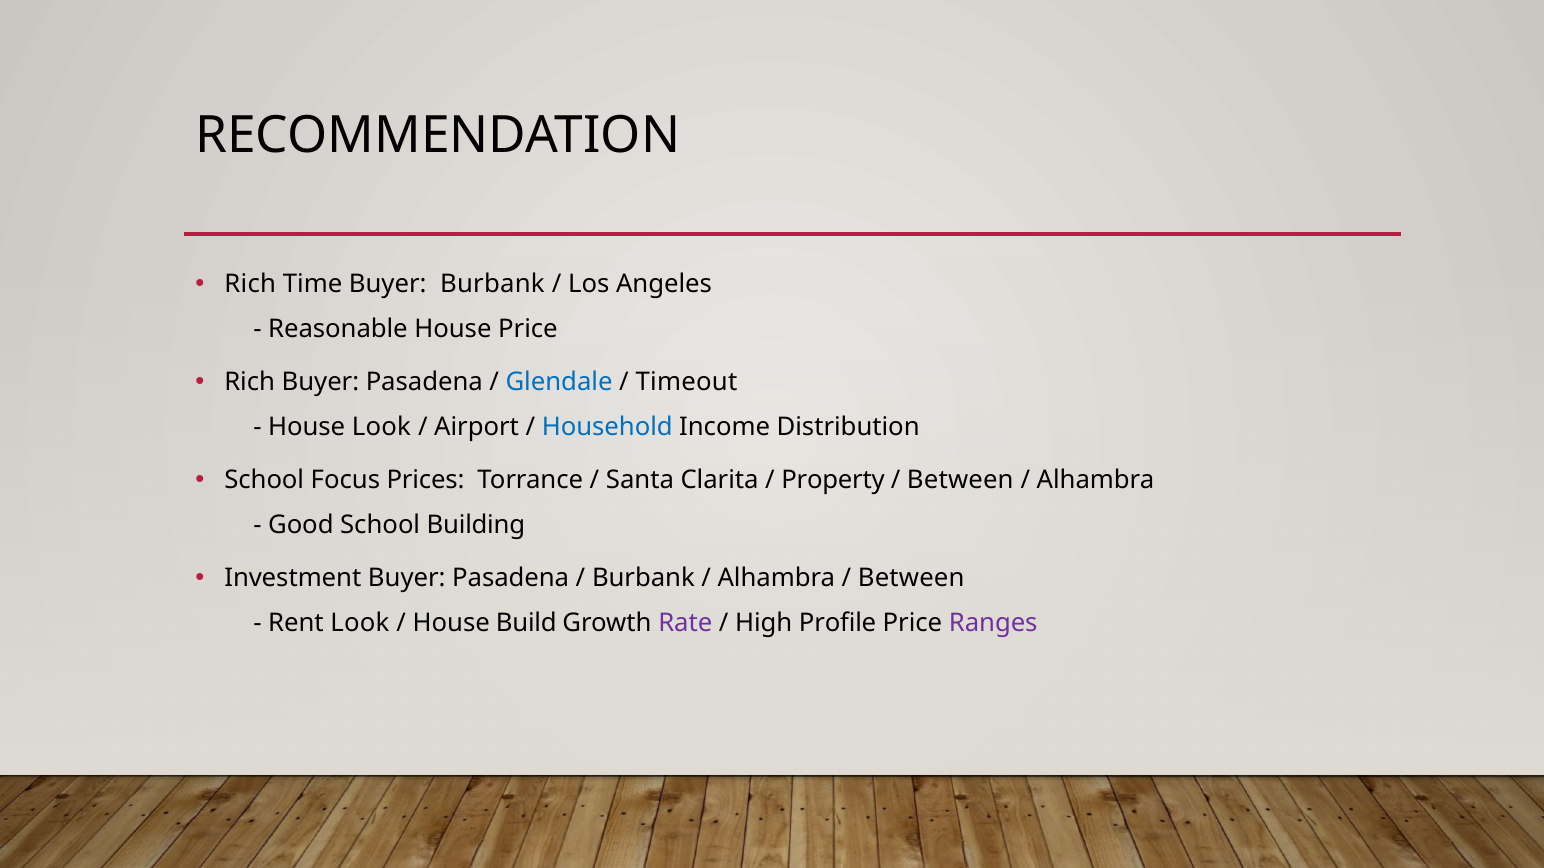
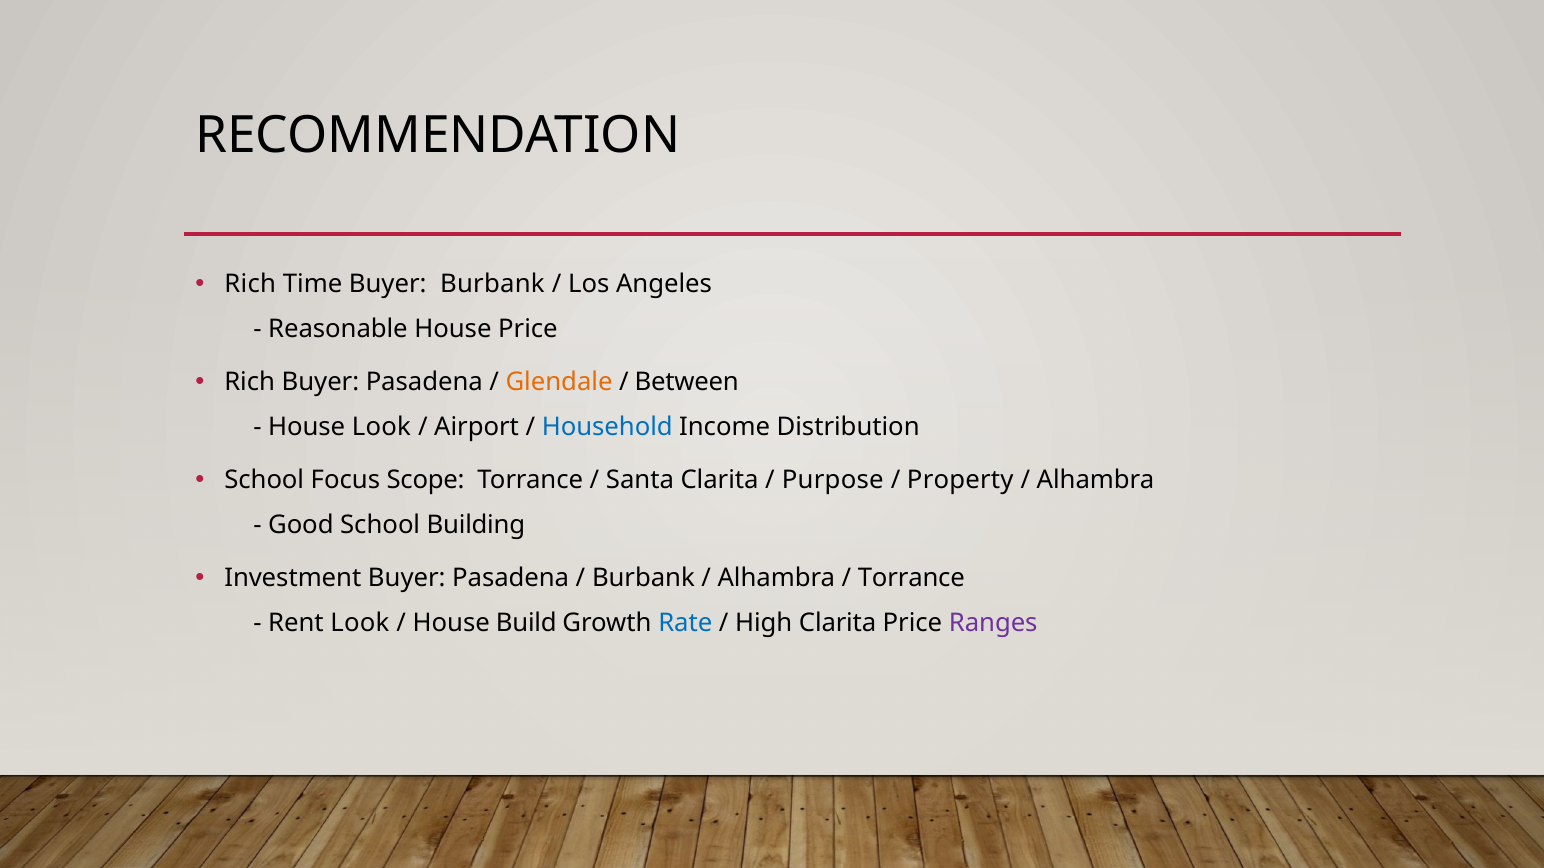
Glendale colour: blue -> orange (559, 382)
Timeout: Timeout -> Between (687, 382)
Prices: Prices -> Scope (426, 481)
Property: Property -> Purpose (833, 481)
Between: Between -> Property (960, 481)
Between: Between -> Torrance (911, 579)
Rate colour: purple -> blue (685, 624)
High Profile: Profile -> Clarita (838, 624)
